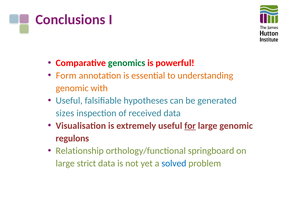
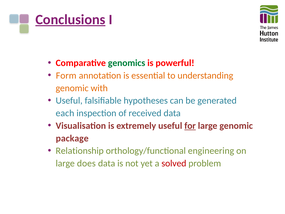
Conclusions underline: none -> present (70, 20)
sizes: sizes -> each (65, 113)
regulons: regulons -> package (72, 138)
springboard: springboard -> engineering (211, 151)
strict: strict -> does (86, 163)
solved colour: blue -> red (174, 163)
